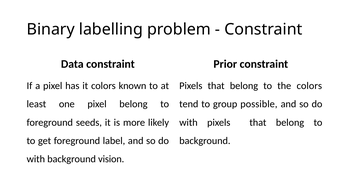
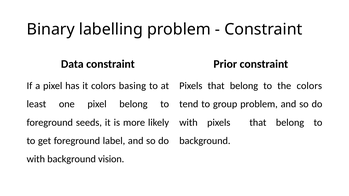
known: known -> basing (132, 86)
group possible: possible -> problem (259, 104)
